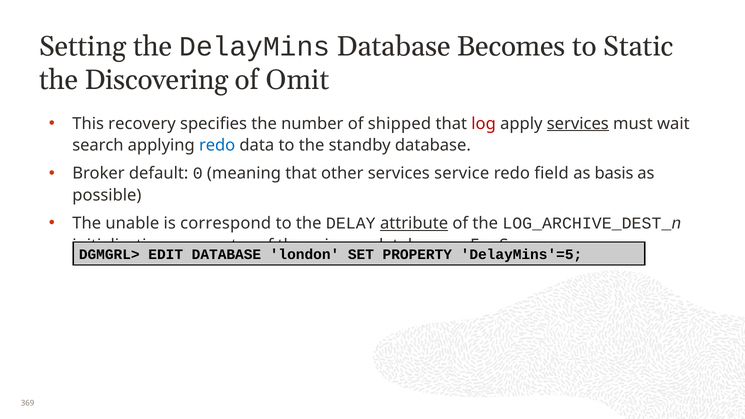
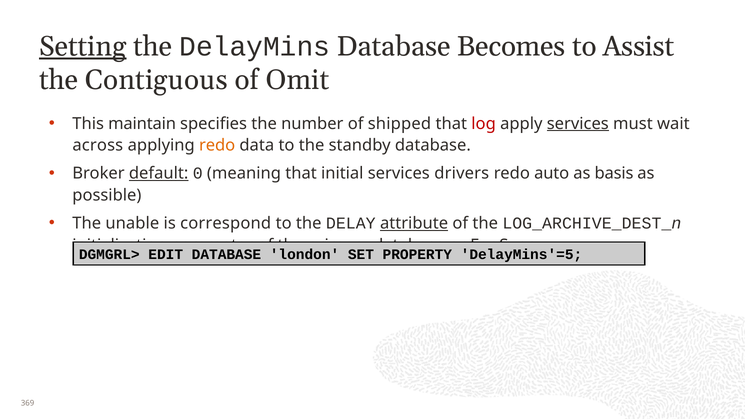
Setting underline: none -> present (83, 47)
Static: Static -> Assist (639, 47)
Discovering: Discovering -> Contiguous (156, 80)
recovery: recovery -> maintain (142, 124)
search: search -> across (98, 145)
redo colour: blue -> orange (217, 145)
default underline: none -> present (159, 174)
other: other -> initial (342, 174)
service: service -> drivers (462, 174)
field: field -> auto (552, 174)
